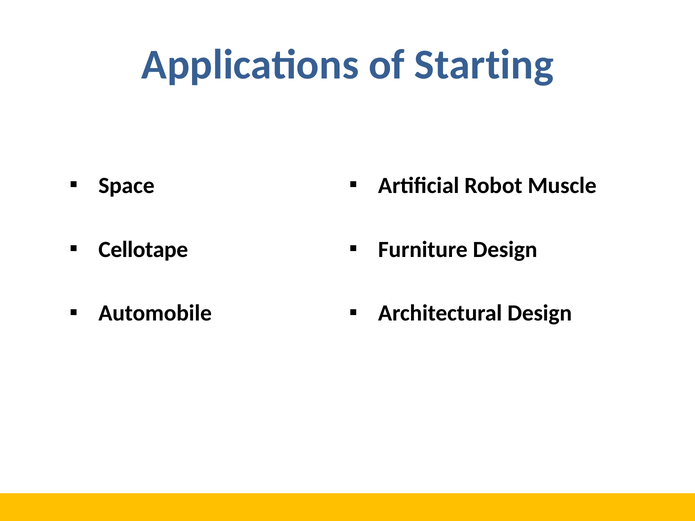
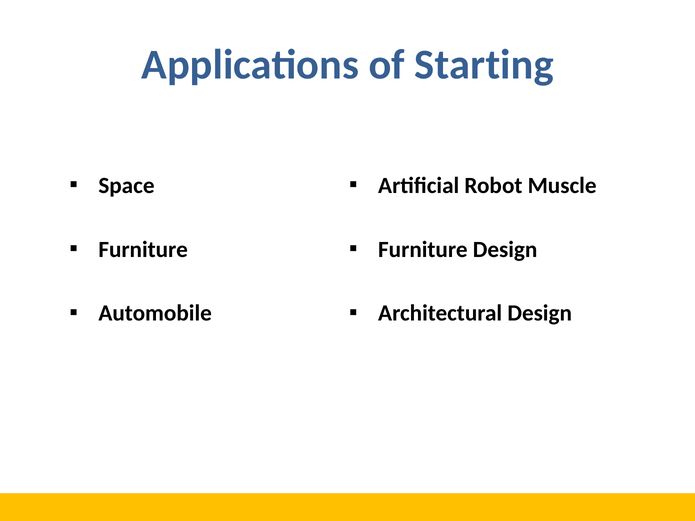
Cellotape: Cellotape -> Furniture (143, 250)
